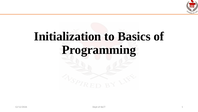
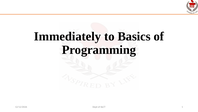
Initialization: Initialization -> Immediately (68, 36)
